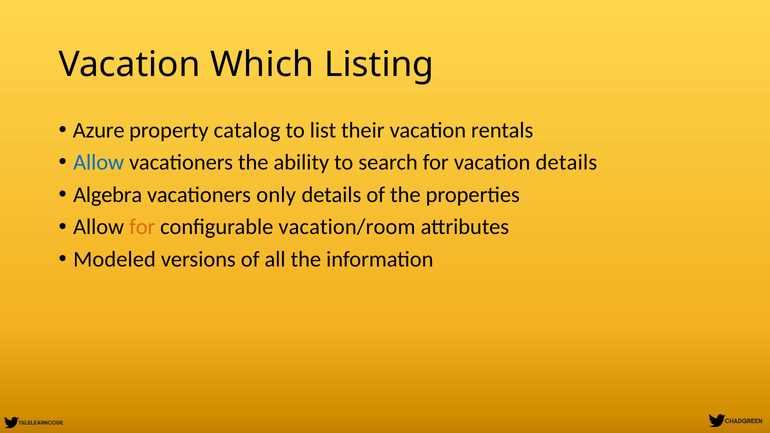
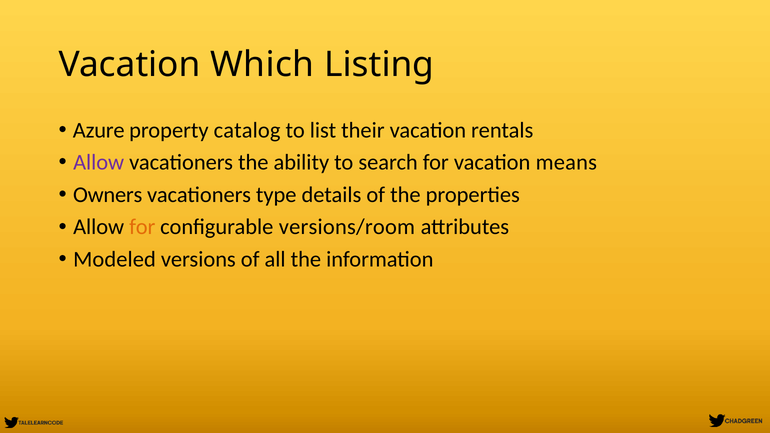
Allow colour: blue -> purple (99, 162)
vacation details: details -> means (566, 162)
Algebra: Algebra -> Owners (108, 195)
only: only -> type (276, 195)
vacation/room: vacation/room -> versions/room (347, 227)
